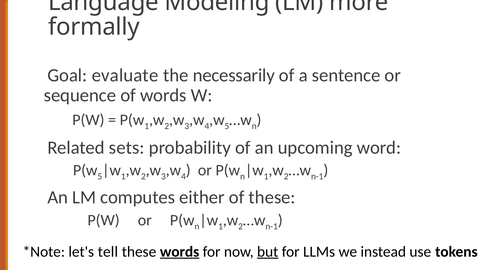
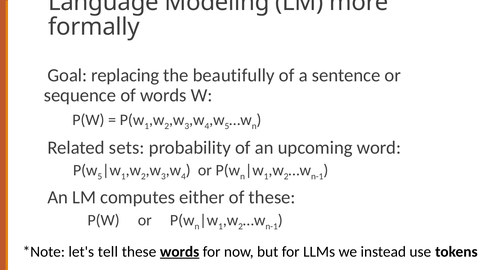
evaluate: evaluate -> replacing (125, 76)
necessarily: necessarily -> beautifully (234, 76)
but underline: present -> none (268, 252)
